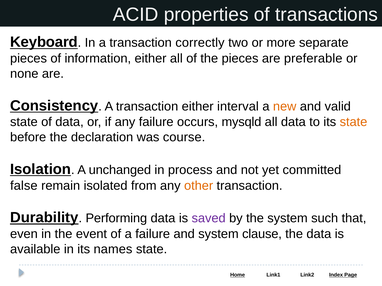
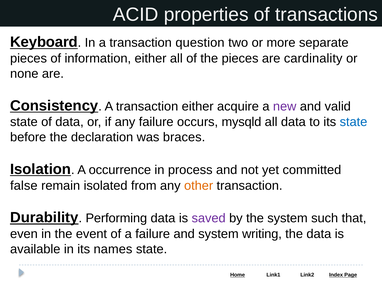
correctly: correctly -> question (200, 43)
preferable: preferable -> cardinality (313, 59)
interval: interval -> acquire (238, 107)
new colour: orange -> purple (285, 107)
state colour: orange -> blue (353, 122)
course: course -> braces (184, 138)
unchanged: unchanged -> occurrence (120, 170)
clause: clause -> writing (262, 234)
